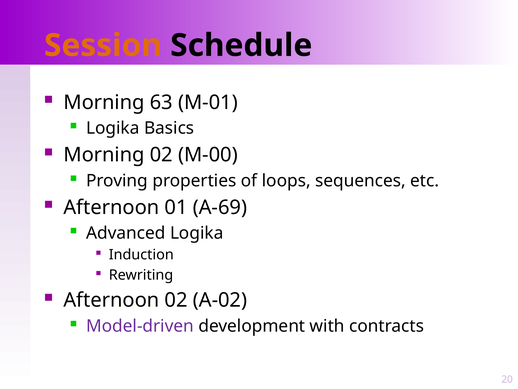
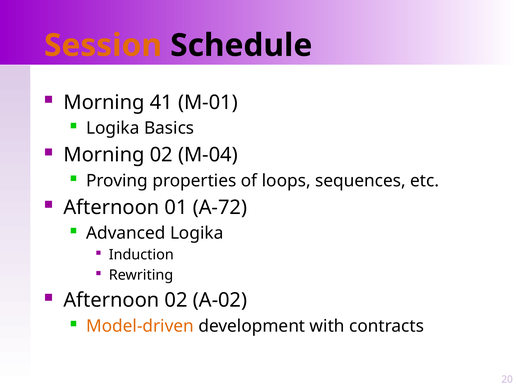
63: 63 -> 41 (161, 102)
M-00: M-00 -> M-04 (208, 155)
A-69: A-69 -> A-72 (220, 207)
Model-driven colour: purple -> orange (140, 326)
